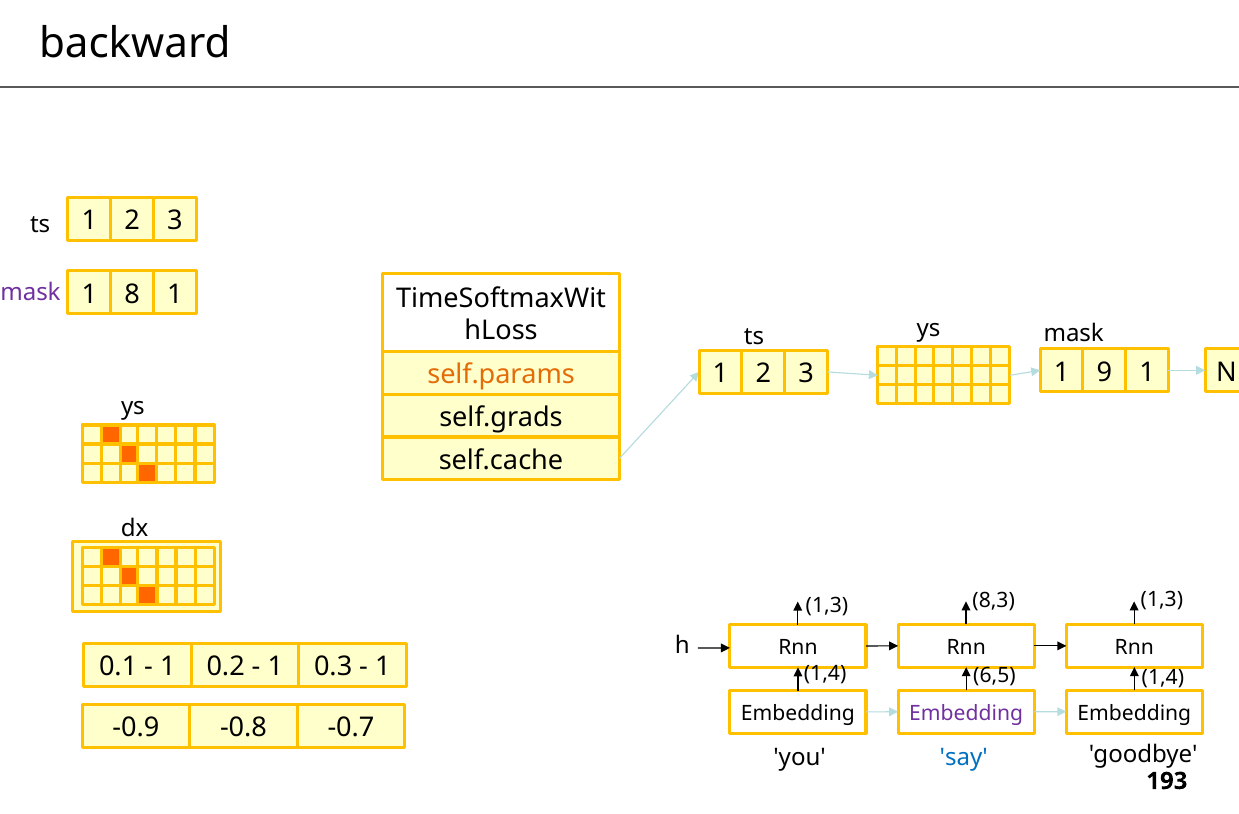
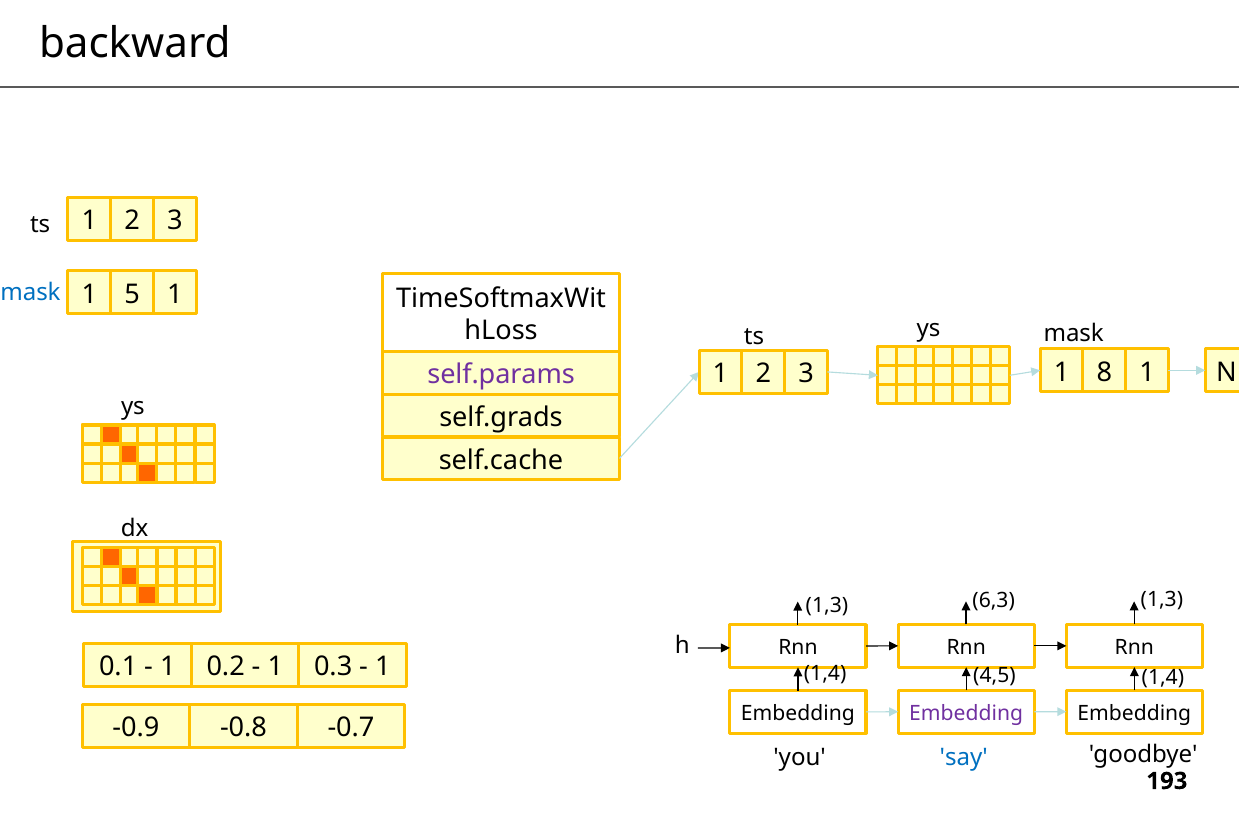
mask colour: purple -> blue (30, 293)
8: 8 -> 5 (132, 294)
9: 9 -> 8 (1104, 372)
self.params colour: orange -> purple (501, 375)
8,3: 8,3 -> 6,3 (994, 600)
6,5: 6,5 -> 4,5 (994, 675)
